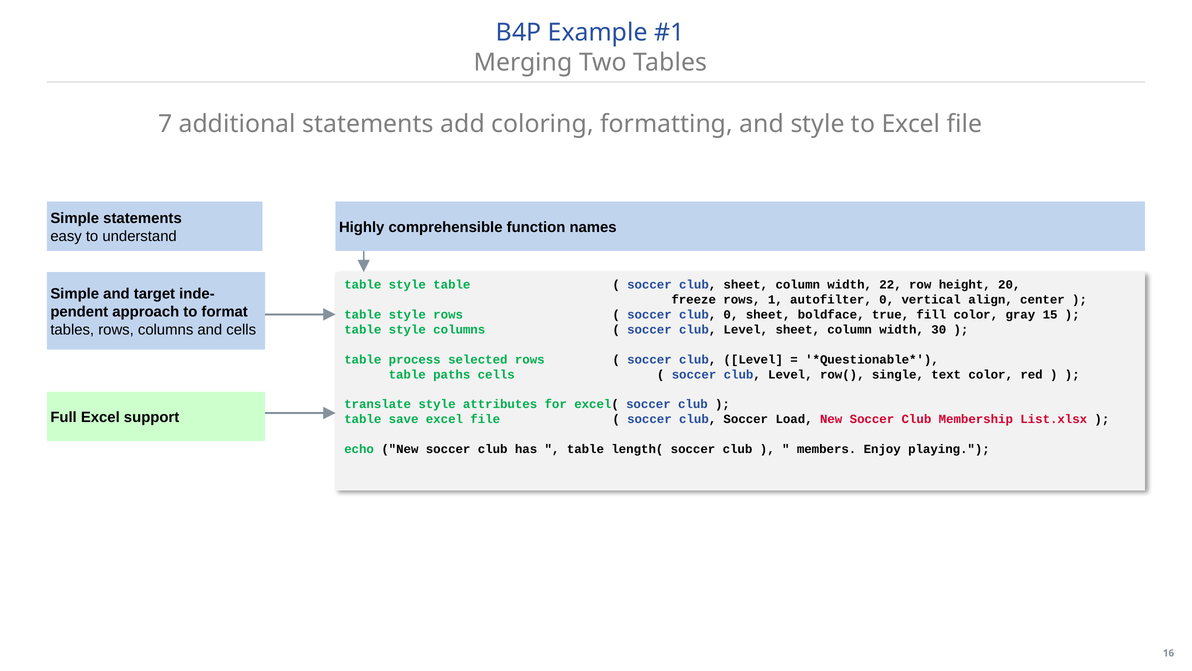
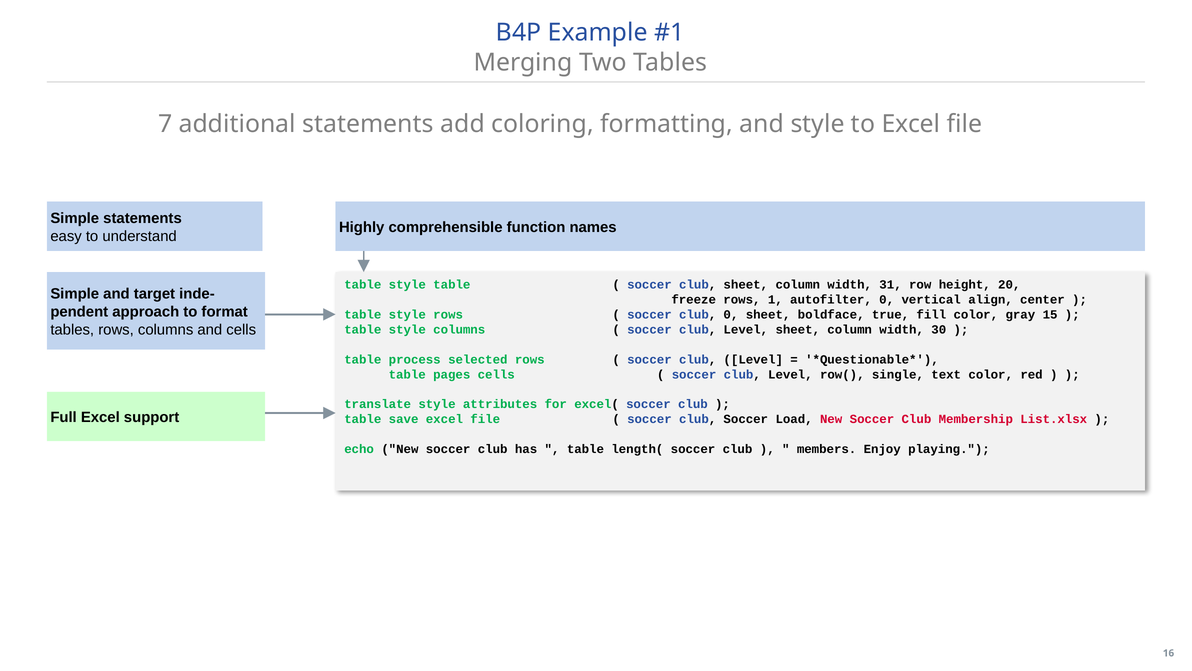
22: 22 -> 31 (891, 285)
paths: paths -> pages (452, 374)
